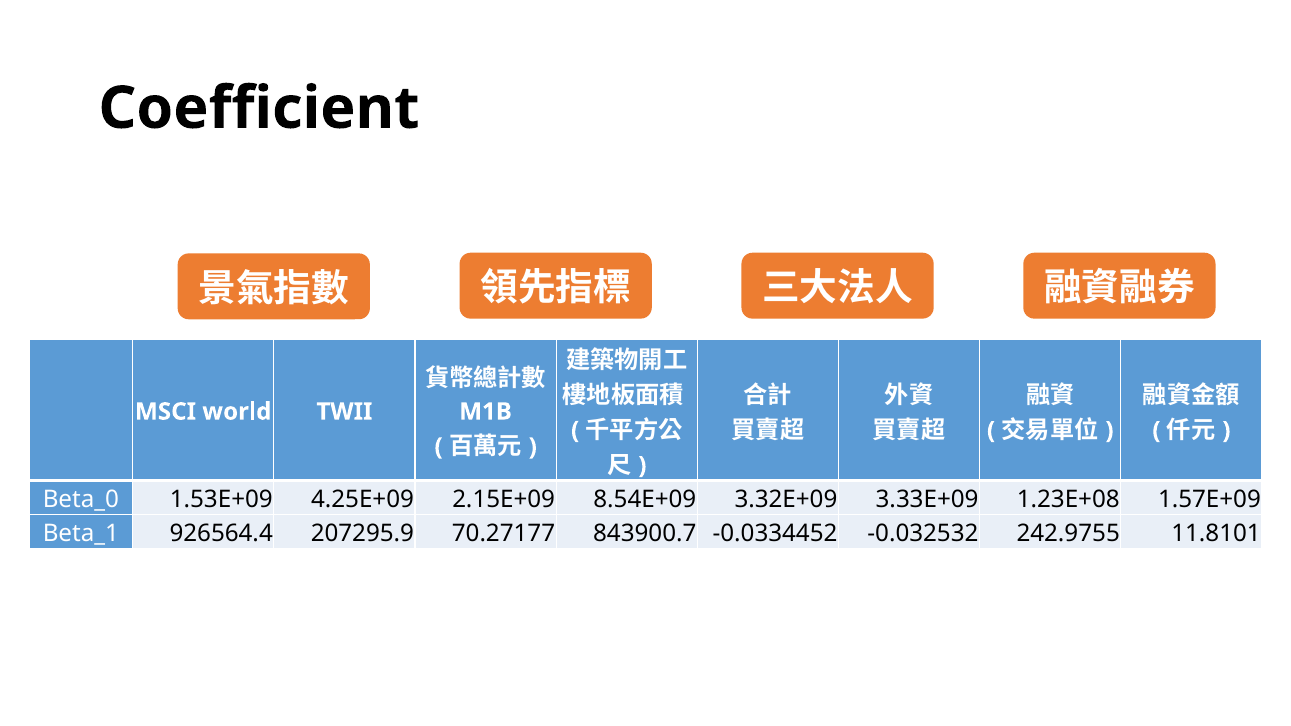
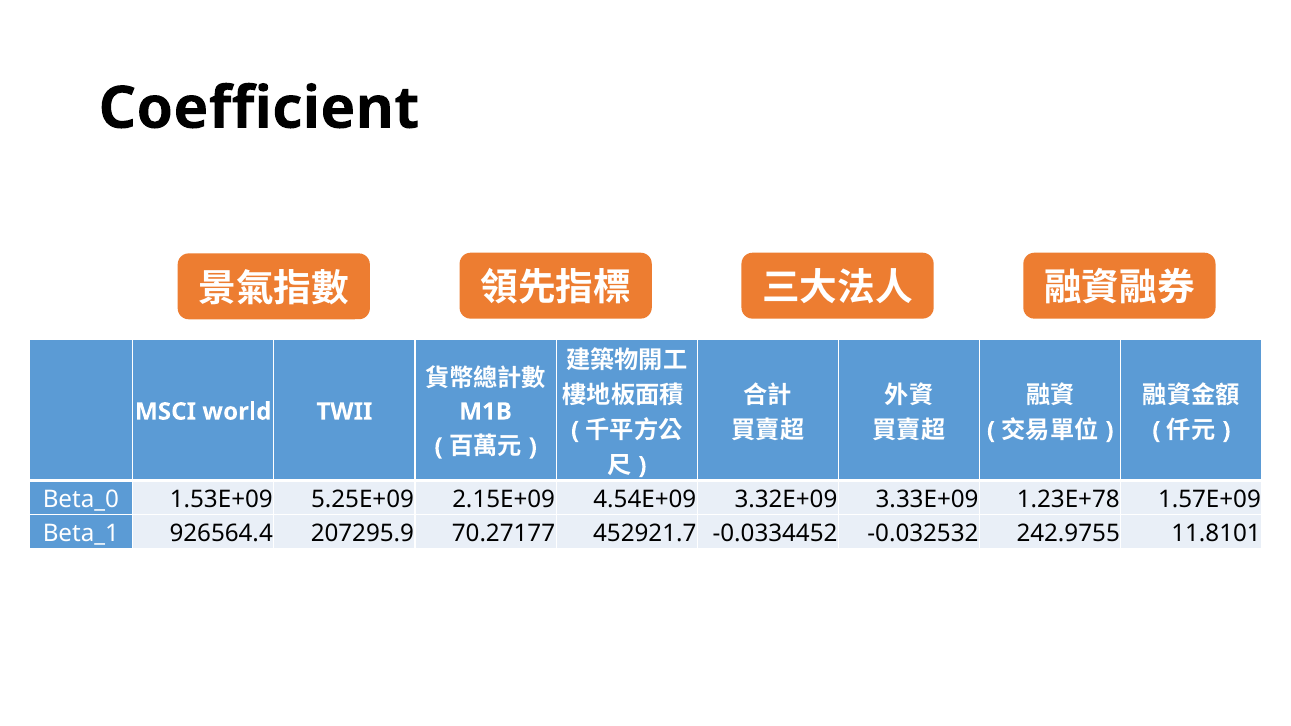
4.25E+09: 4.25E+09 -> 5.25E+09 (363, 499)
8.54E+09: 8.54E+09 -> 4.54E+09 (645, 499)
1.23E+08: 1.23E+08 -> 1.23E+78 (1068, 499)
843900.7: 843900.7 -> 452921.7 (645, 533)
